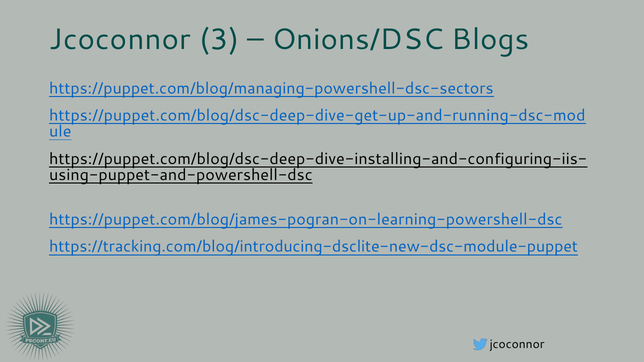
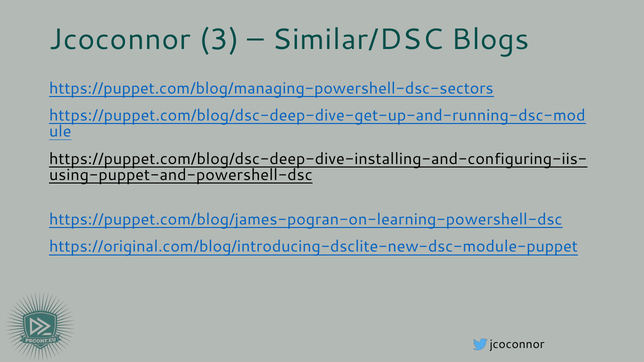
Onions/DSC: Onions/DSC -> Similar/DSC (358, 40)
https://tracking.com/blog/introducing-dsclite-new-dsc-module-puppet: https://tracking.com/blog/introducing-dsclite-new-dsc-module-puppet -> https://original.com/blog/introducing-dsclite-new-dsc-module-puppet (313, 247)
